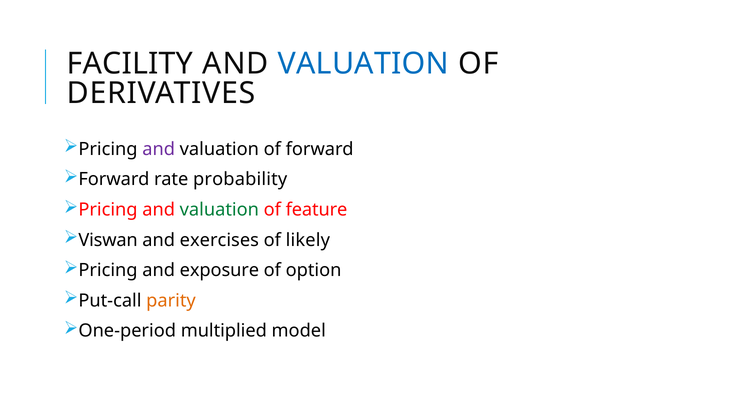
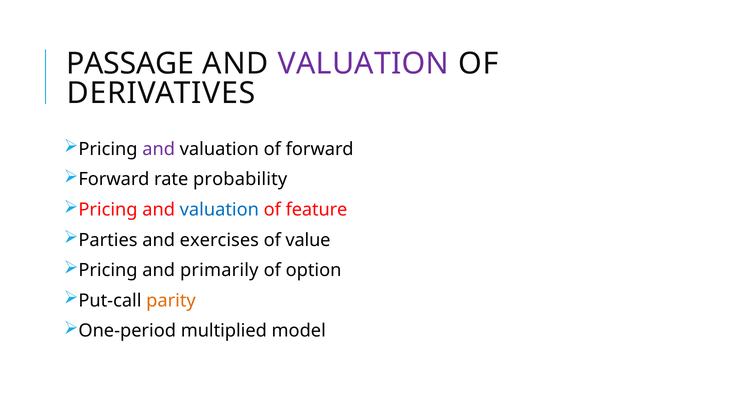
FACILITY: FACILITY -> PASSAGE (130, 64)
VALUATION colour: blue -> purple (363, 64)
valuation colour: green -> blue (219, 210)
Viswan: Viswan -> Parties (108, 240)
likely: likely -> value (308, 240)
exposure: exposure -> primarily (219, 270)
